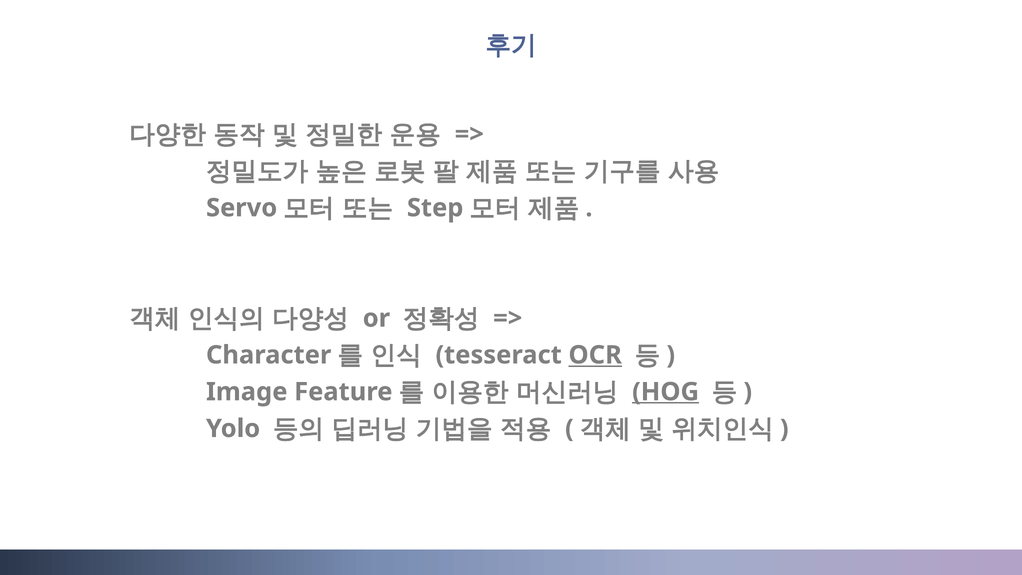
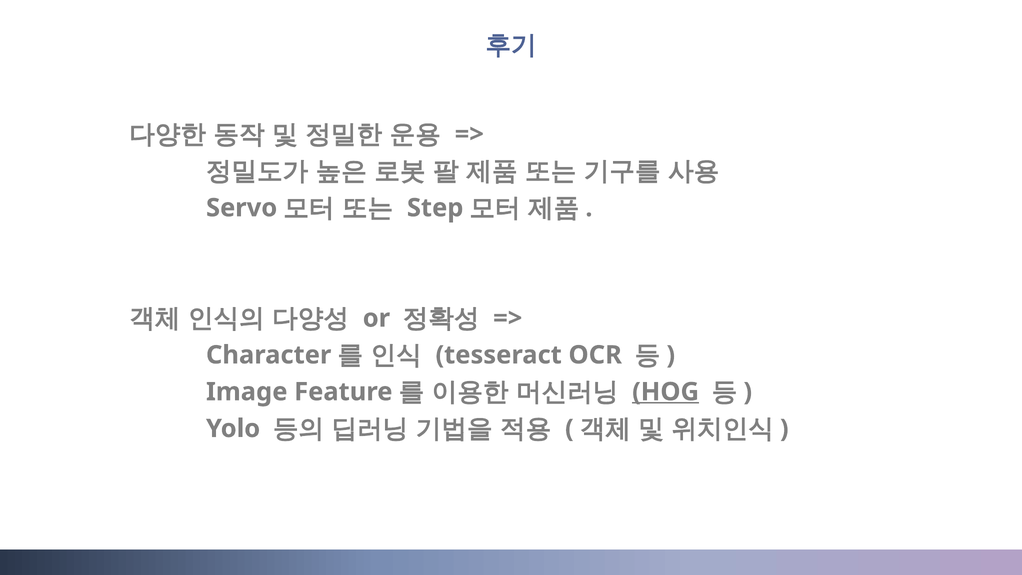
OCR underline: present -> none (595, 355)
